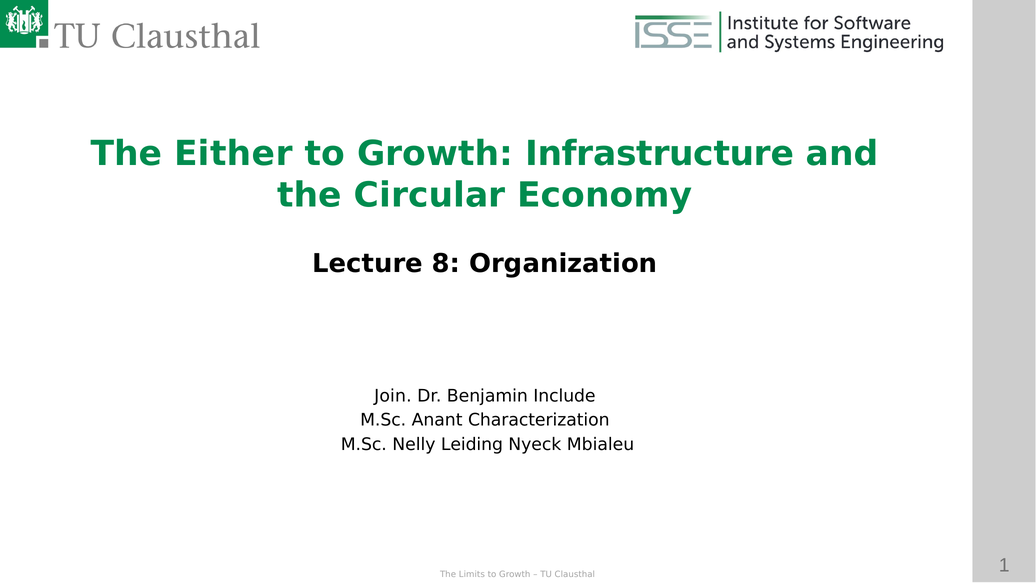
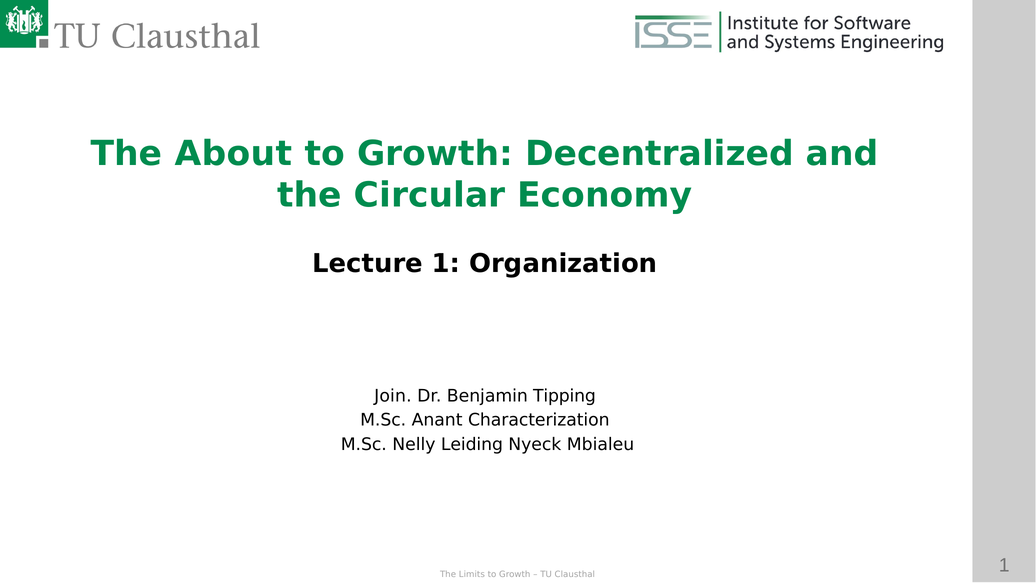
Either: Either -> About (233, 154)
Infrastructure: Infrastructure -> Decentralized (659, 154)
Lecture 8: 8 -> 1 (446, 264)
Include: Include -> Tipping (565, 396)
